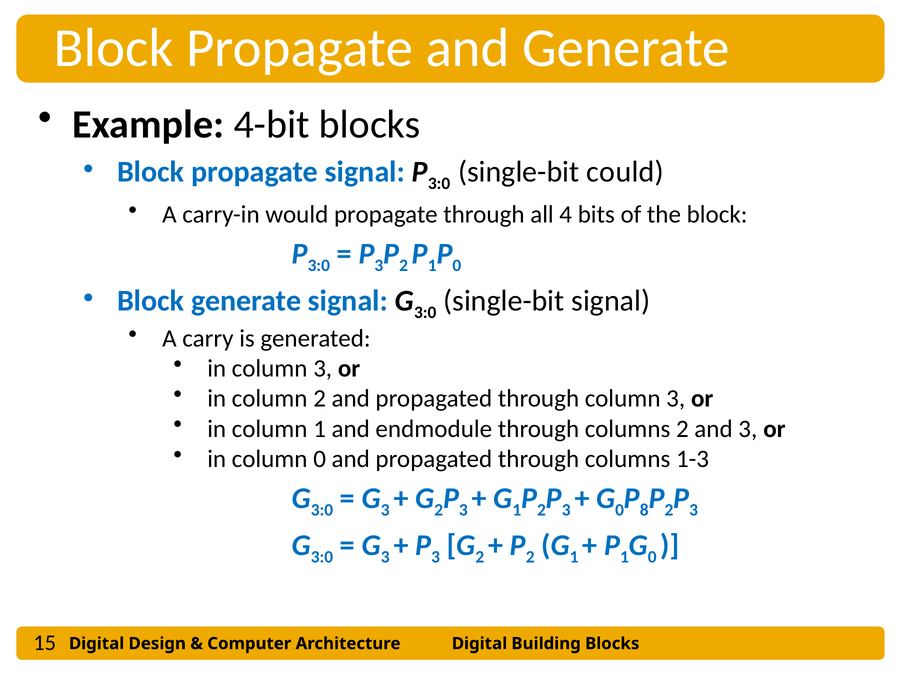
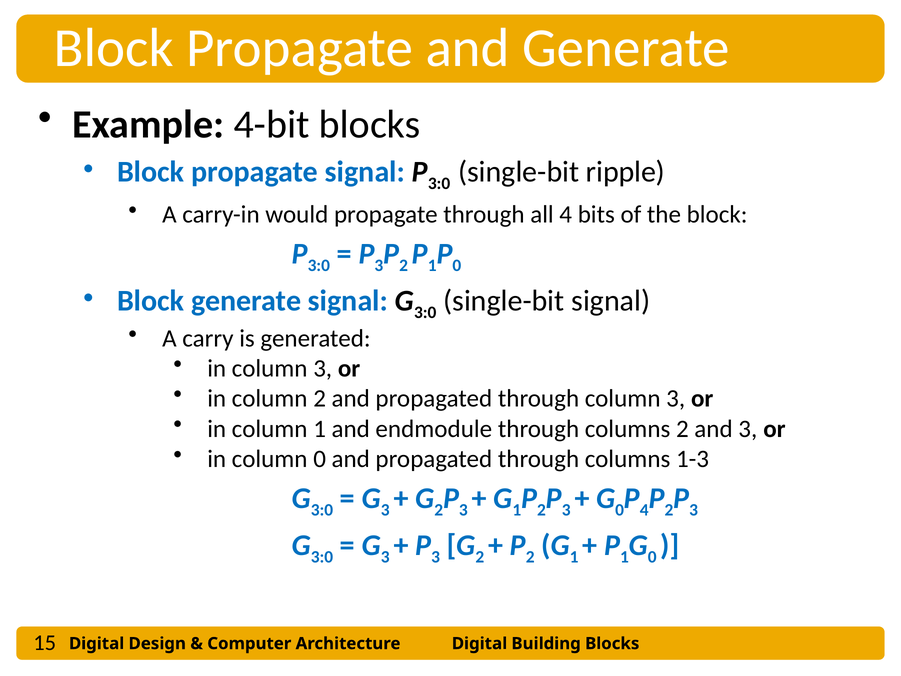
could: could -> ripple (625, 172)
8: 8 -> 4 (644, 510)
